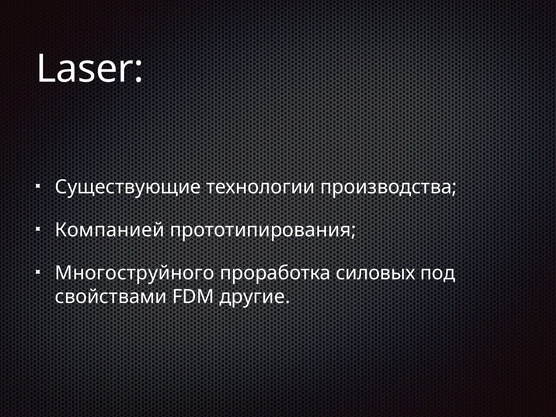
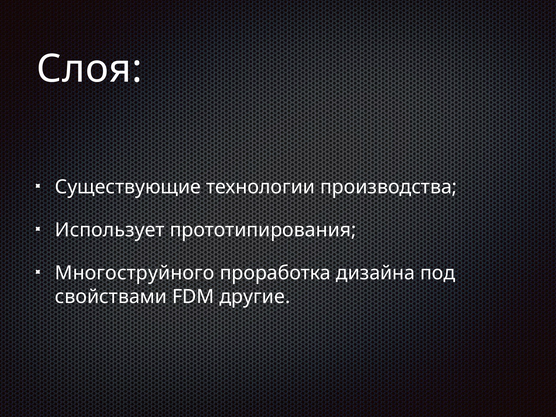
Laser: Laser -> Слоя (90, 69)
Компанией: Компанией -> Использует (110, 230)
силовых: силовых -> дизайна (376, 273)
